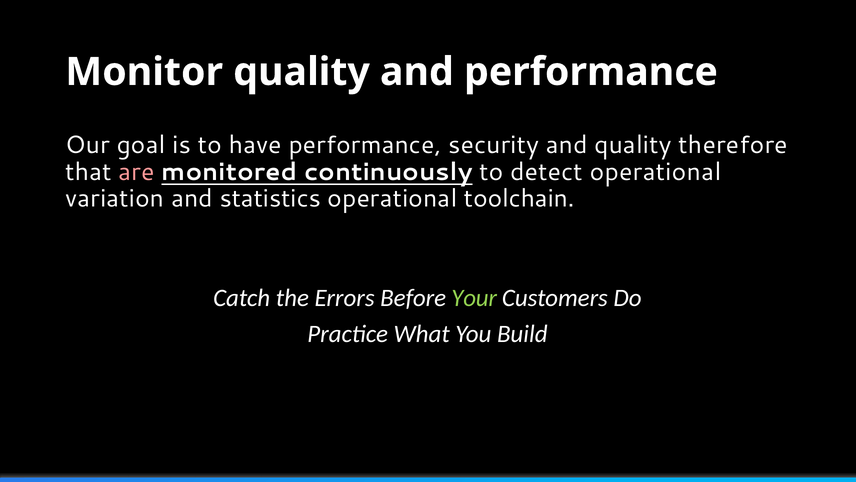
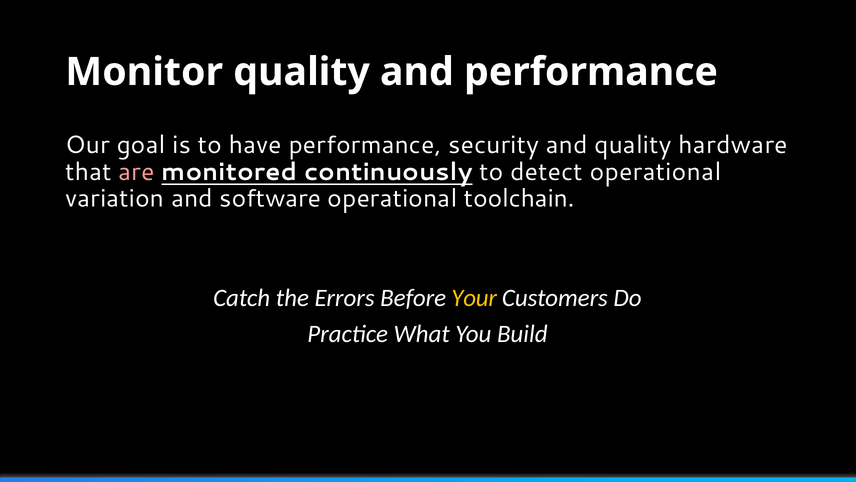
therefore: therefore -> hardware (733, 145)
statistics: statistics -> software (270, 199)
Your colour: light green -> yellow (474, 298)
